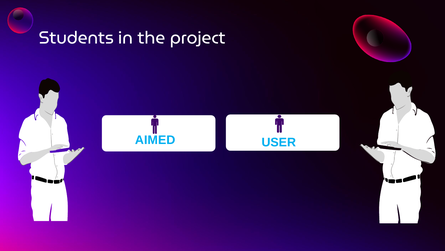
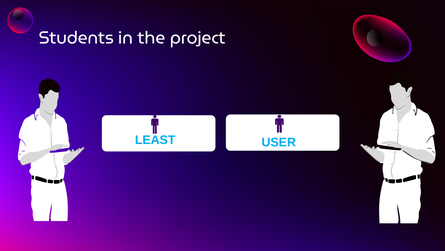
AIMED: AIMED -> LEAST (155, 140)
